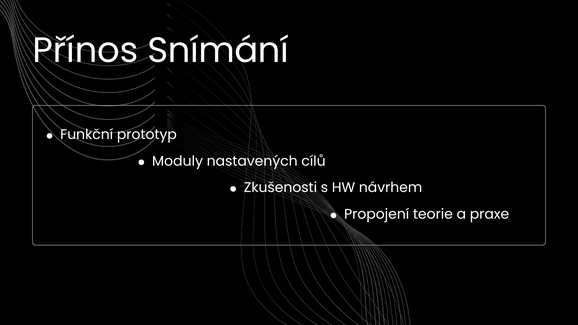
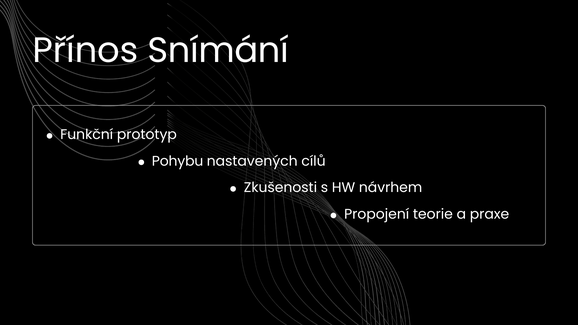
Moduly: Moduly -> Pohybu (178, 161)
